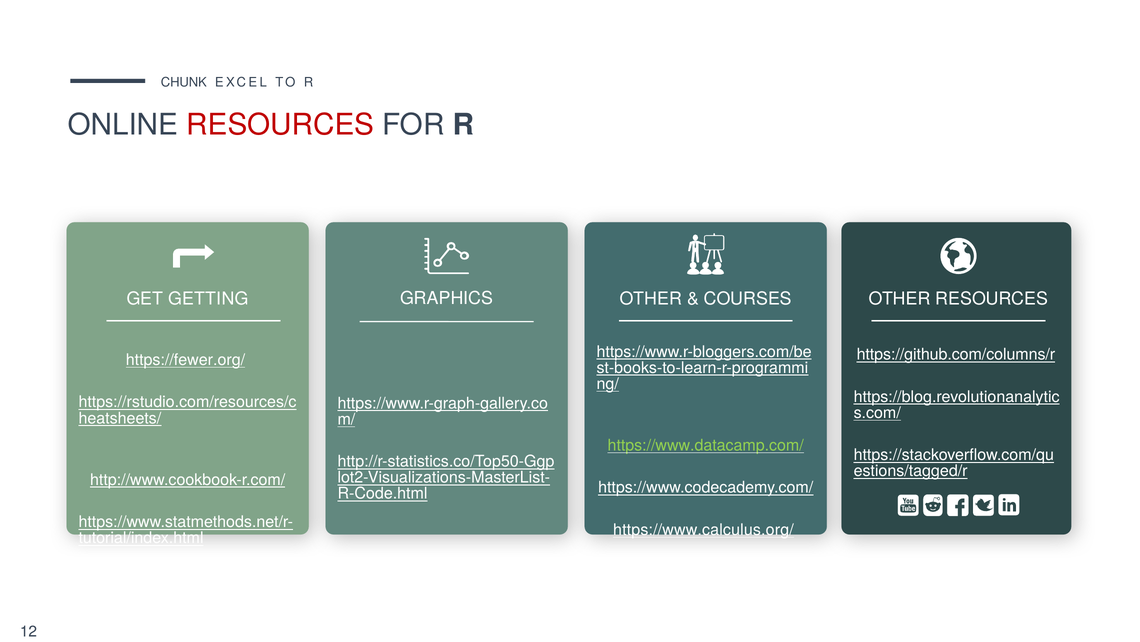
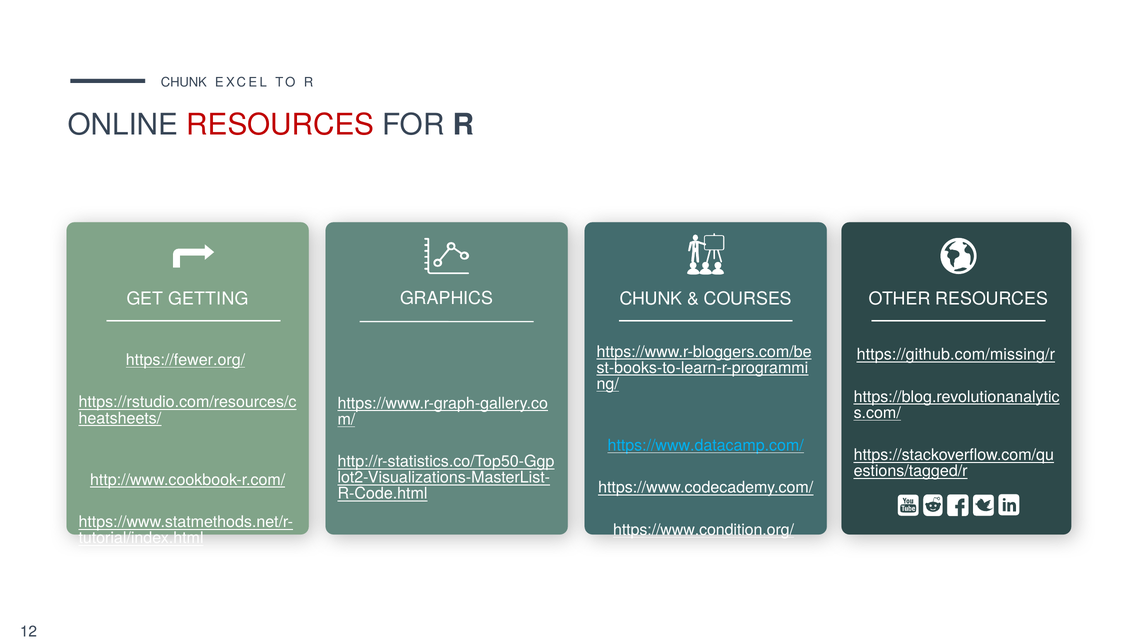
GRAPHICS OTHER: OTHER -> CHUNK (651, 298)
https://github.com/columns/r: https://github.com/columns/r -> https://github.com/missing/r (956, 354)
https://www.datacamp.com/ colour: light green -> light blue (706, 445)
https://www.calculus.org/: https://www.calculus.org/ -> https://www.condition.org/ (704, 530)
